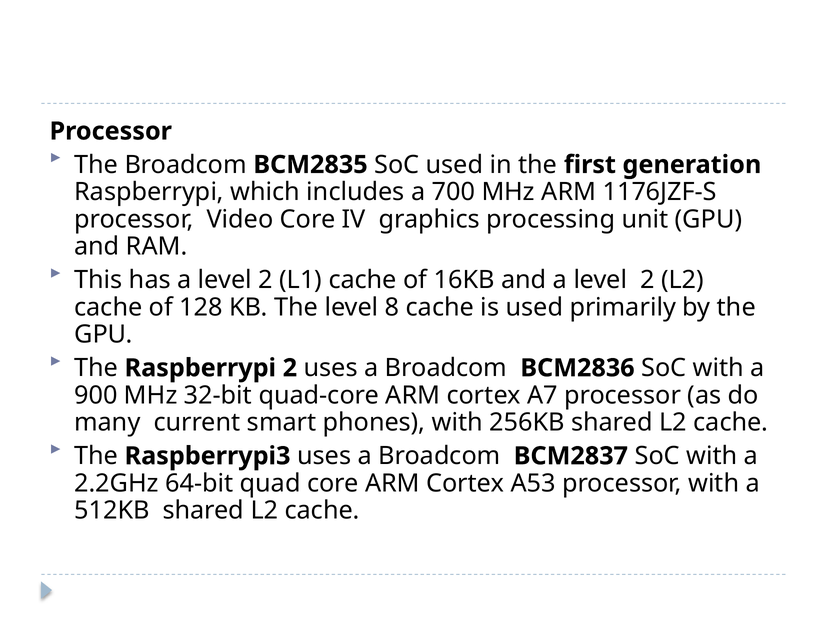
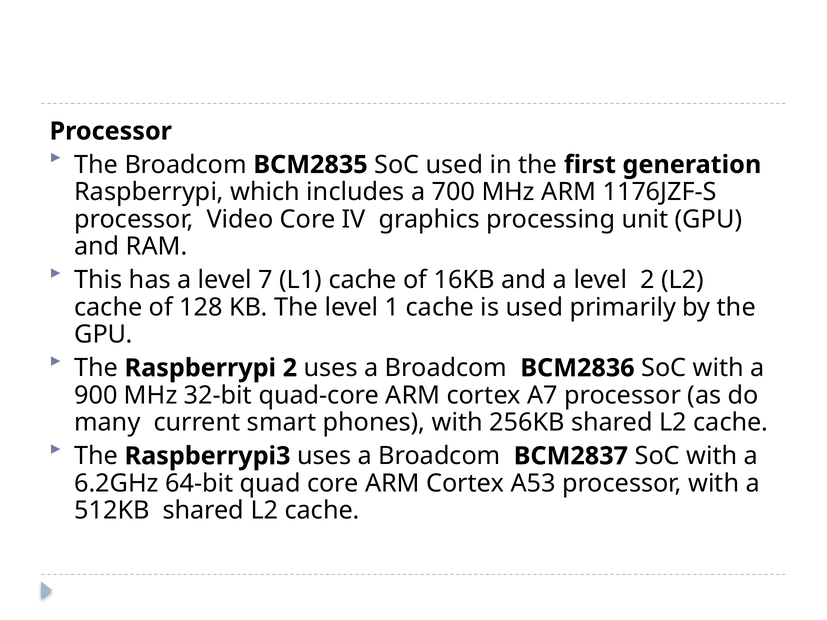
has a level 2: 2 -> 7 (266, 280)
8: 8 -> 1 (392, 307)
2.2GHz: 2.2GHz -> 6.2GHz (117, 483)
